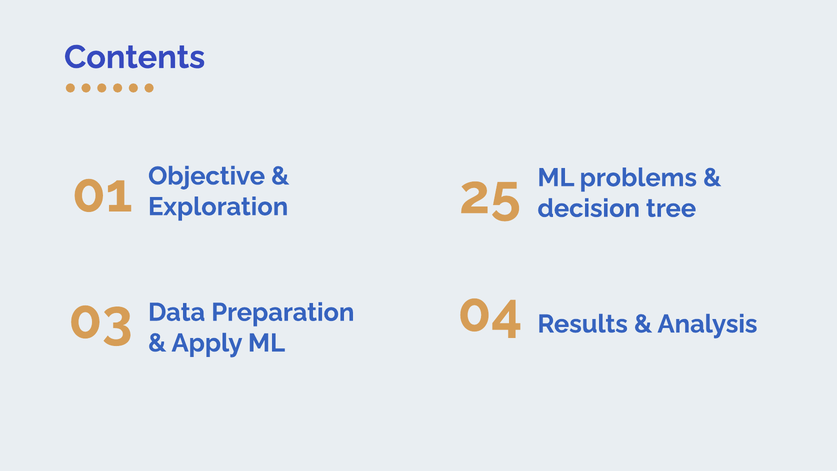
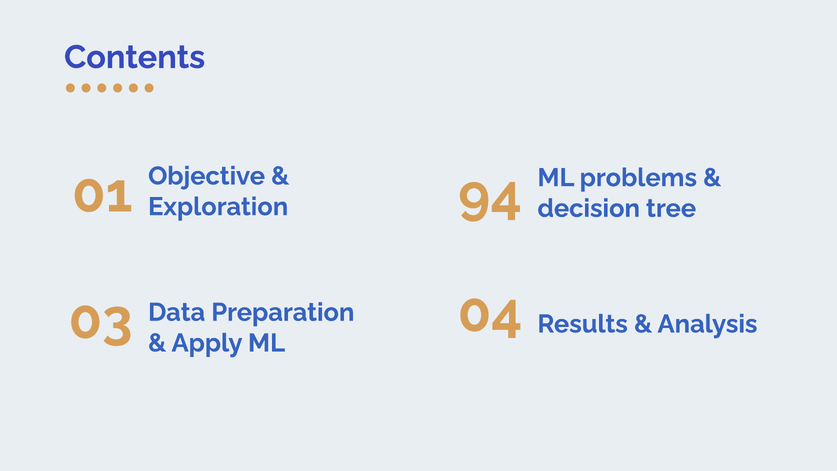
25: 25 -> 94 (490, 195)
